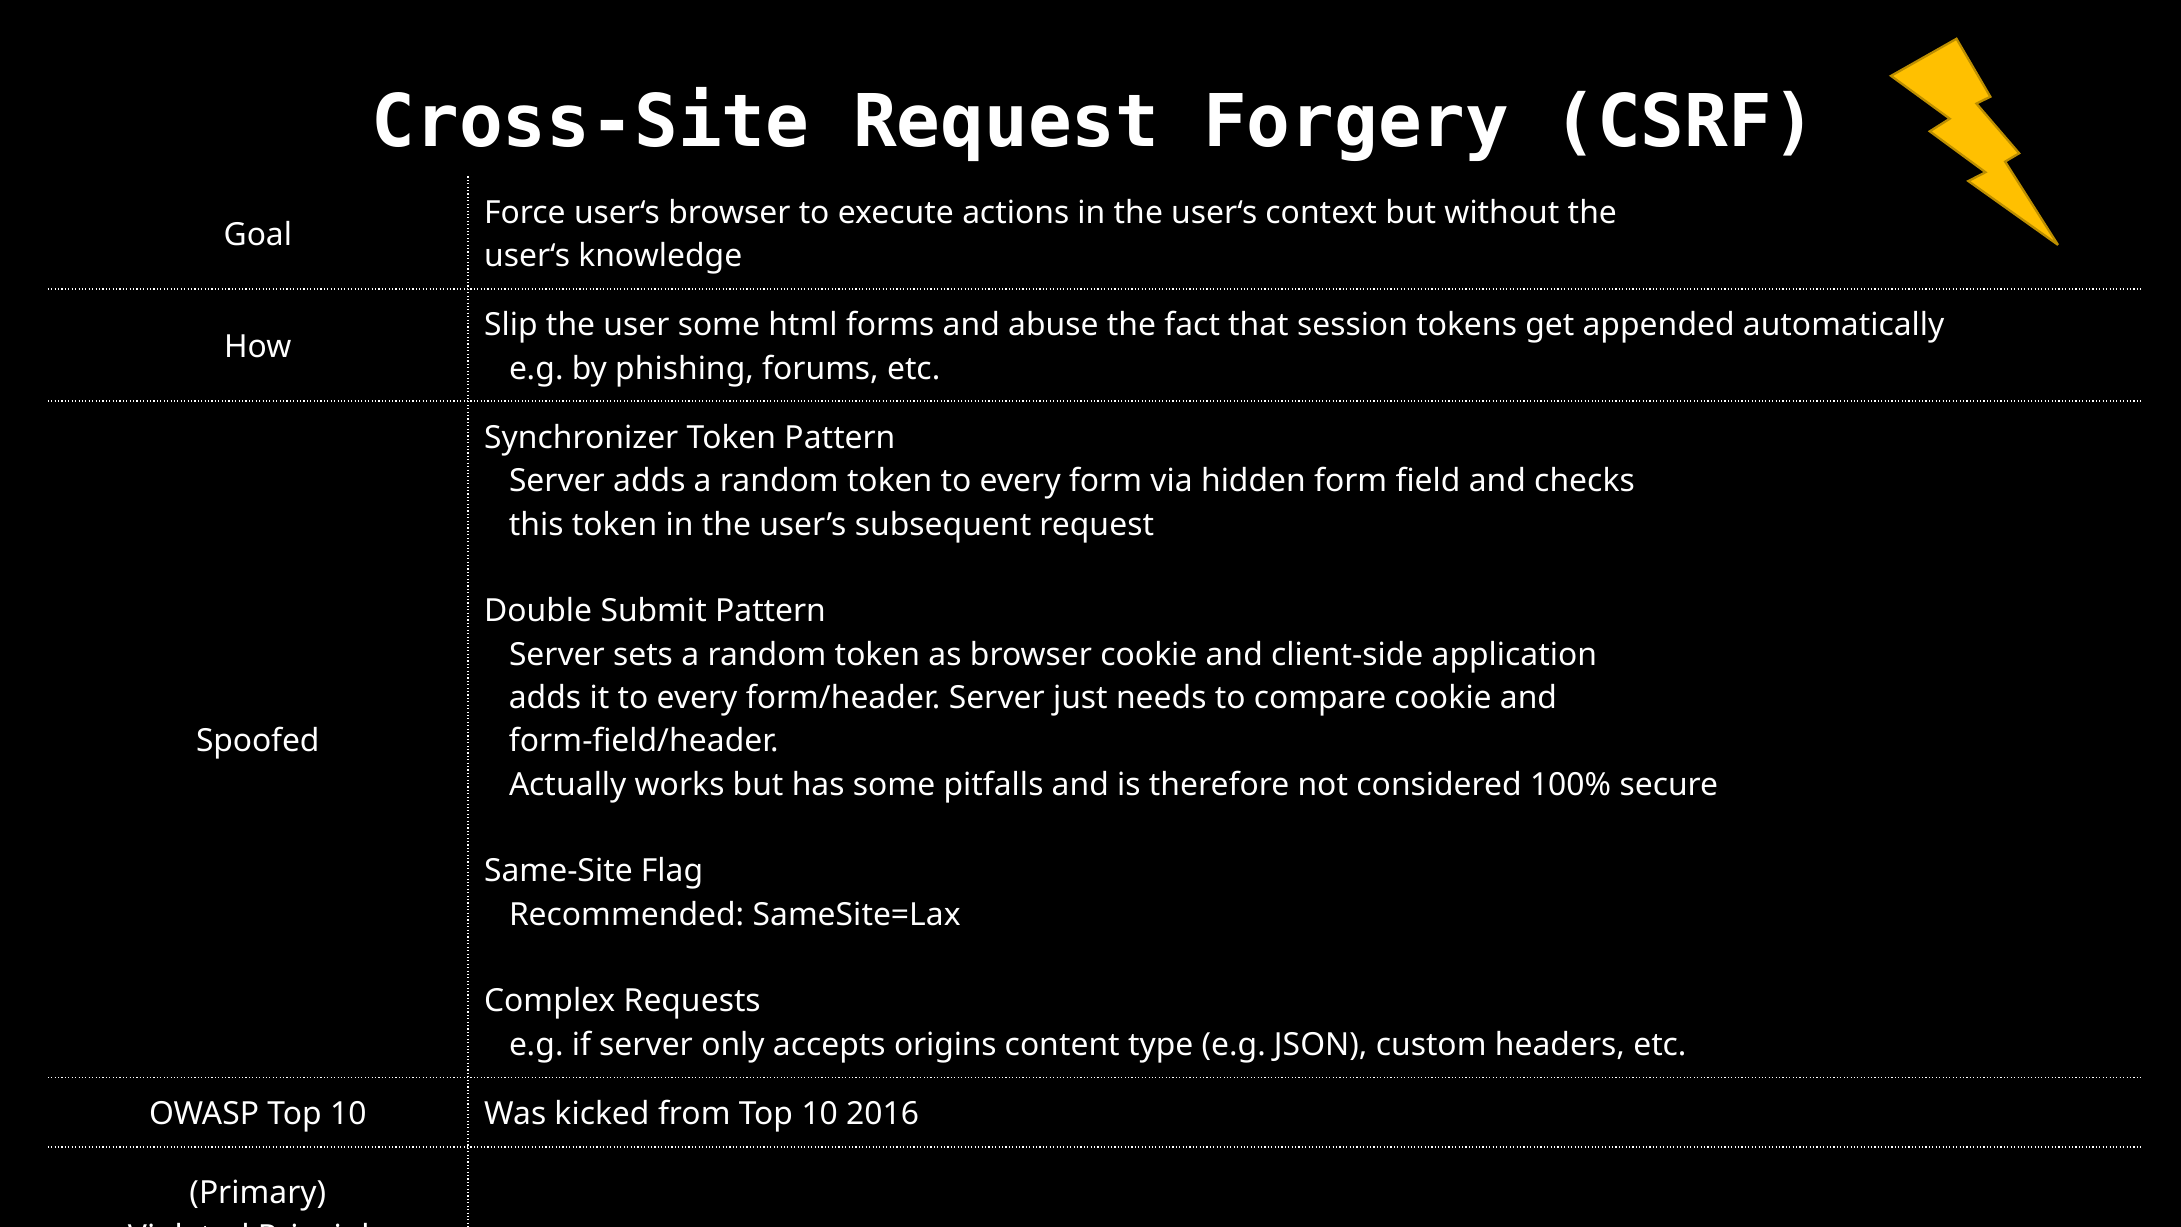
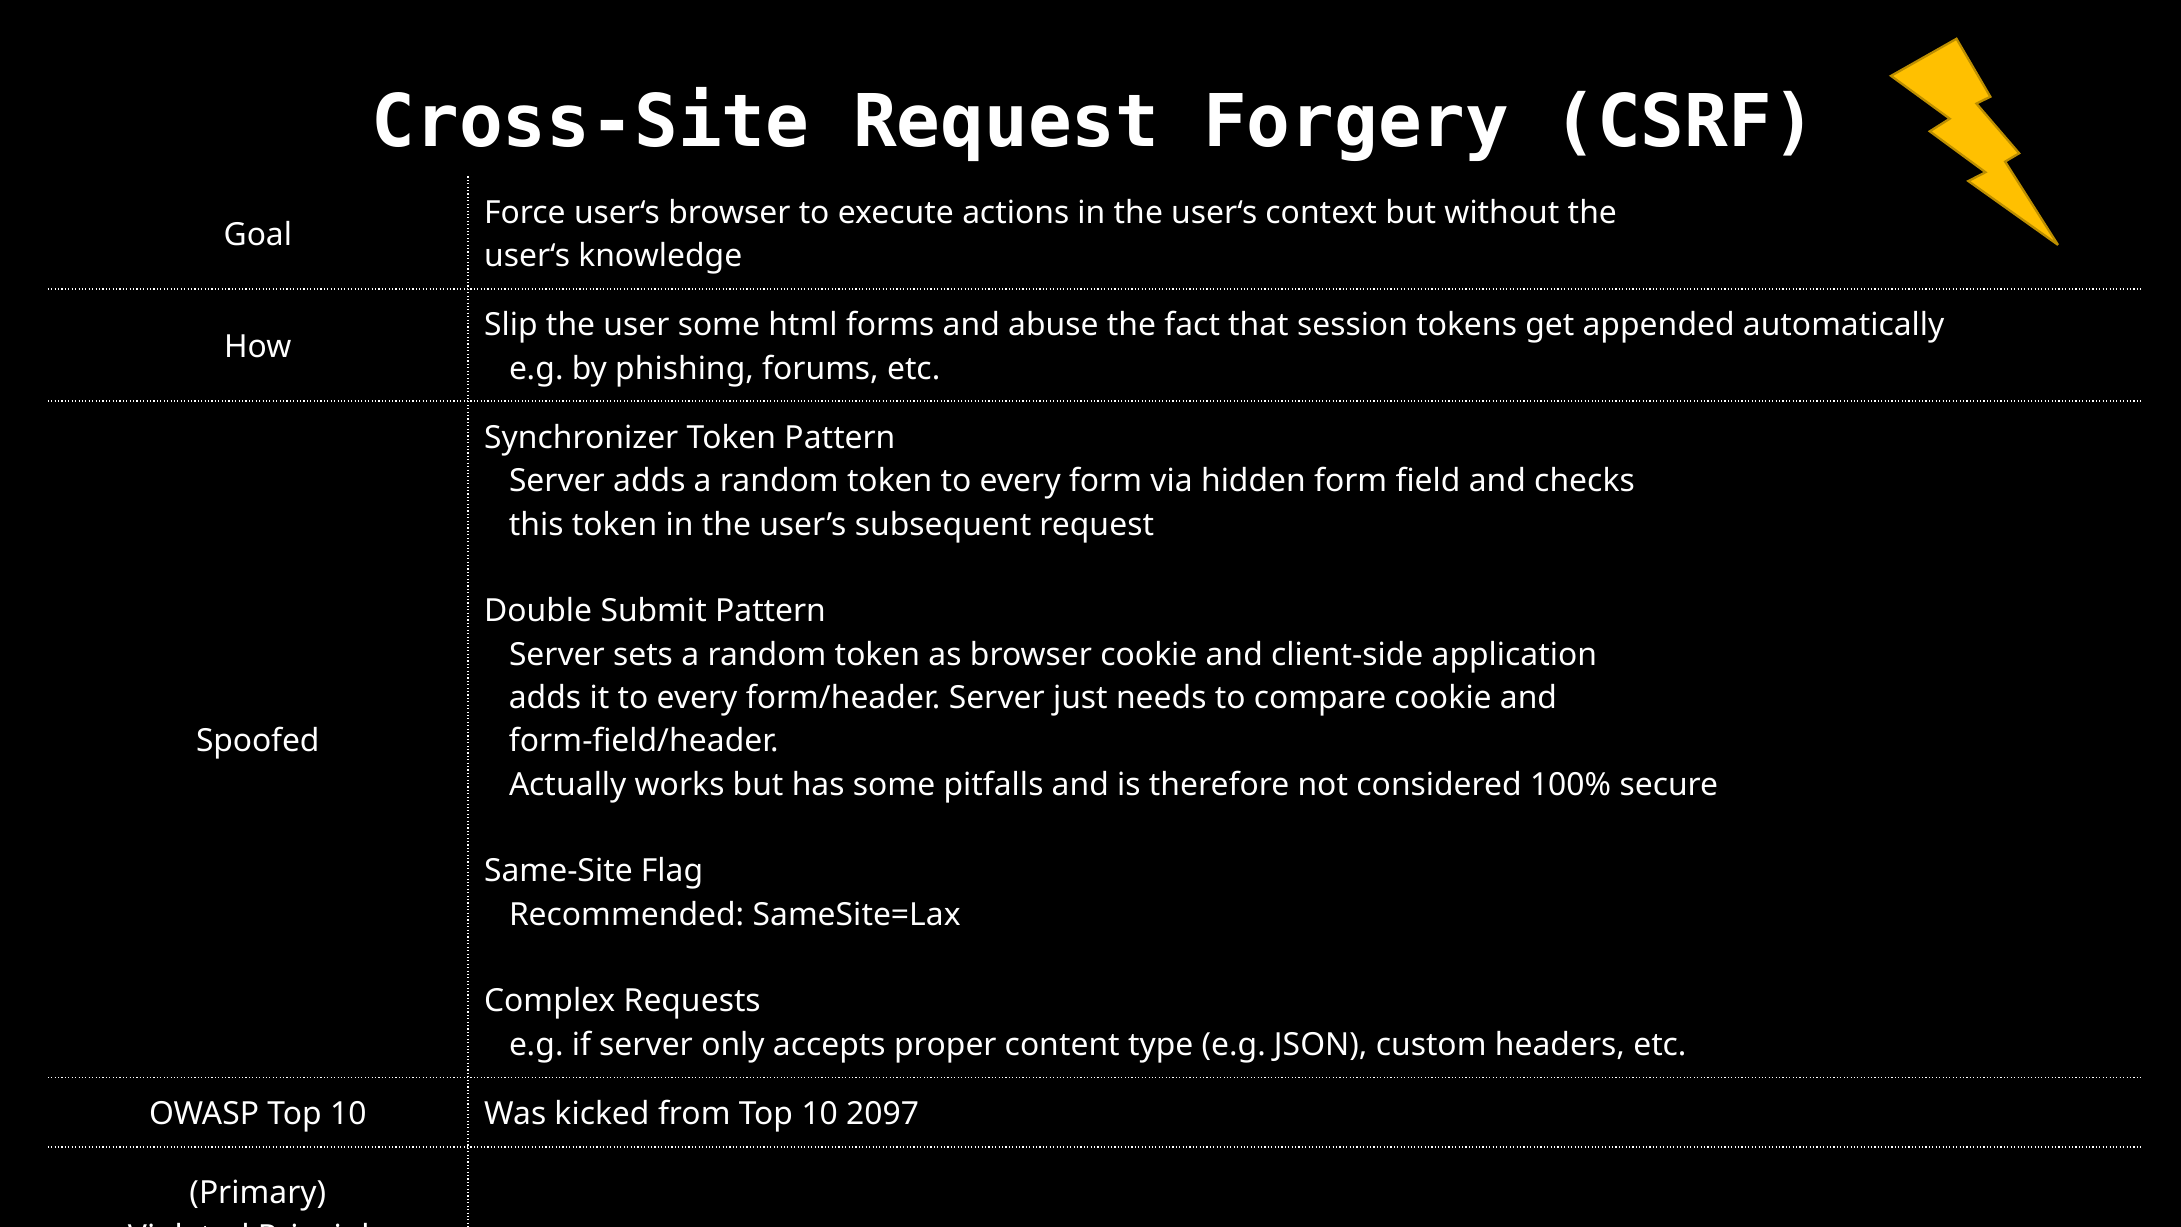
origins: origins -> proper (945, 1045)
2016: 2016 -> 2097 (883, 1114)
